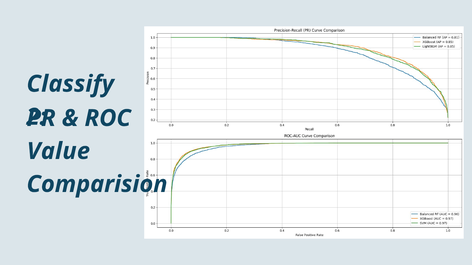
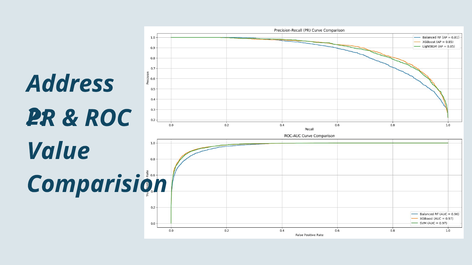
Classify: Classify -> Address (70, 84)
